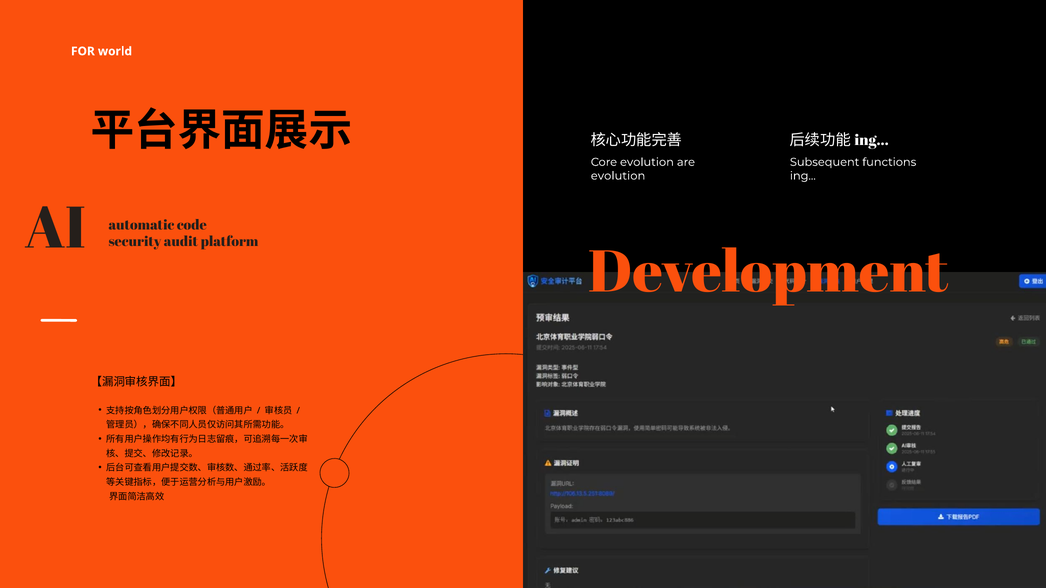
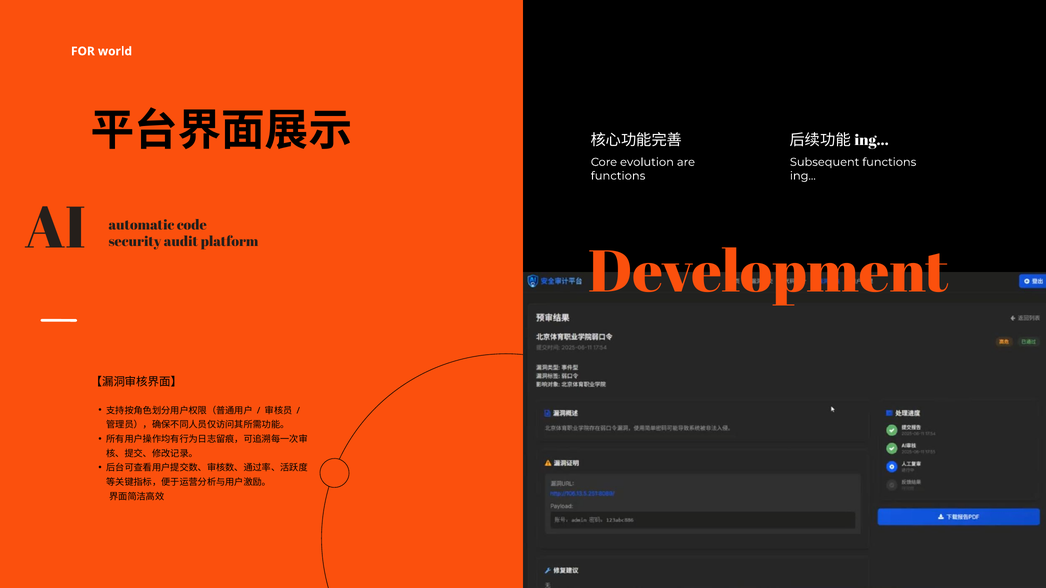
evolution: evolution -> functions (618, 176)
